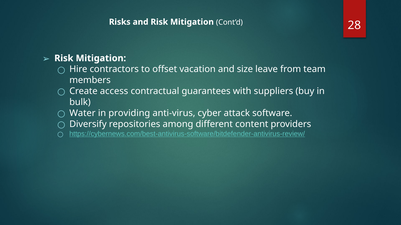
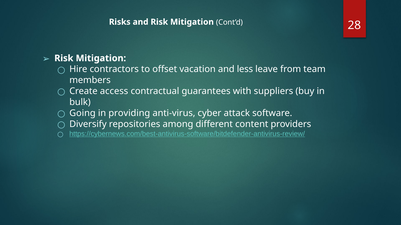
size: size -> less (245, 69)
Water: Water -> Going (82, 113)
